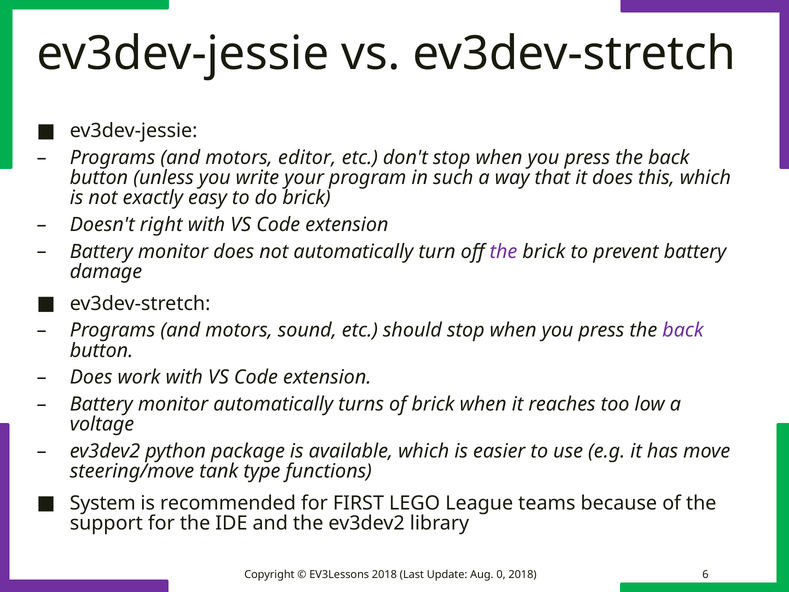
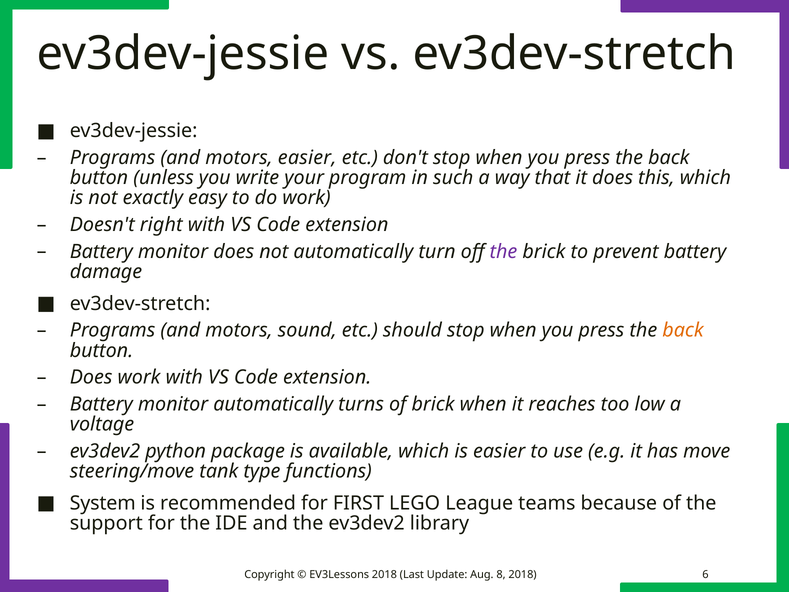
motors editor: editor -> easier (307, 158)
do brick: brick -> work (307, 198)
back colour: purple -> orange (683, 330)
0: 0 -> 8 (501, 574)
